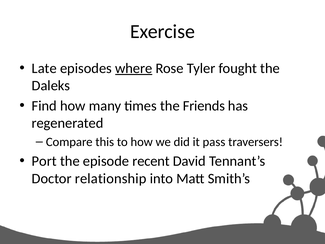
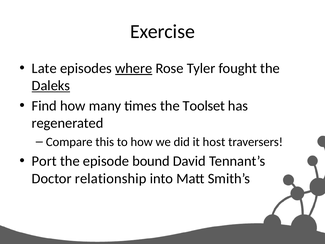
Daleks underline: none -> present (51, 86)
Friends: Friends -> Toolset (204, 106)
pass: pass -> host (214, 142)
recent: recent -> bound (151, 161)
